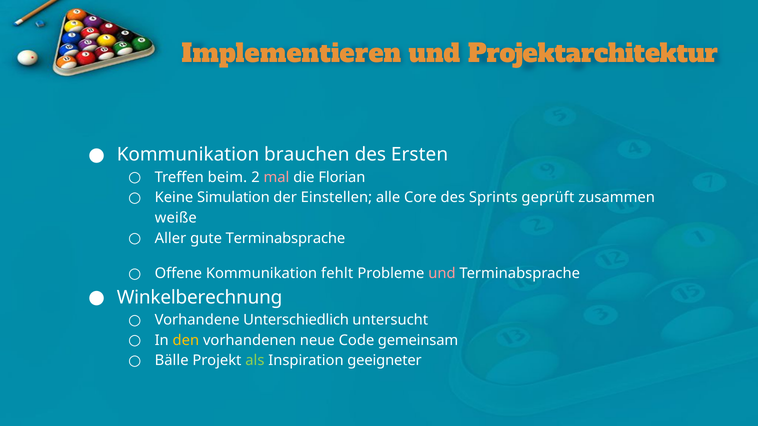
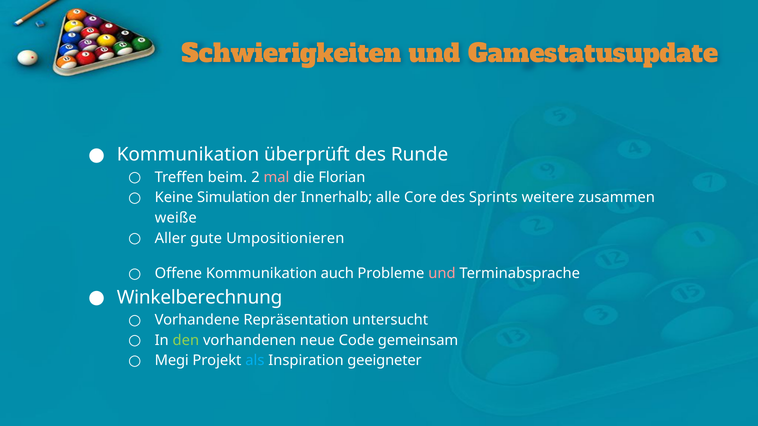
Implementieren: Implementieren -> Schwierigkeiten (292, 54)
Projektarchitektur: Projektarchitektur -> Gamestatusupdate (593, 54)
brauchen: brauchen -> überprüft (307, 155)
Ersten: Ersten -> Runde (420, 155)
Einstellen: Einstellen -> Innerhalb (336, 198)
geprüft: geprüft -> weitere (548, 198)
gute Terminabsprache: Terminabsprache -> Umpositionieren (285, 238)
fehlt: fehlt -> auch (337, 274)
Unterschiedlich: Unterschiedlich -> Repräsentation (296, 320)
den colour: yellow -> light green (186, 341)
Bälle: Bälle -> Megi (172, 361)
als colour: light green -> light blue (255, 361)
